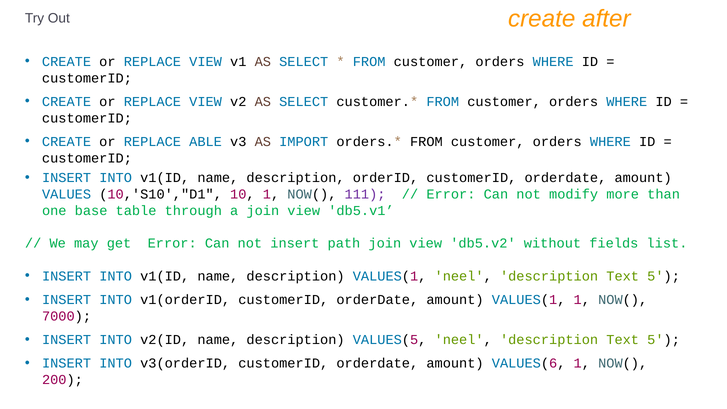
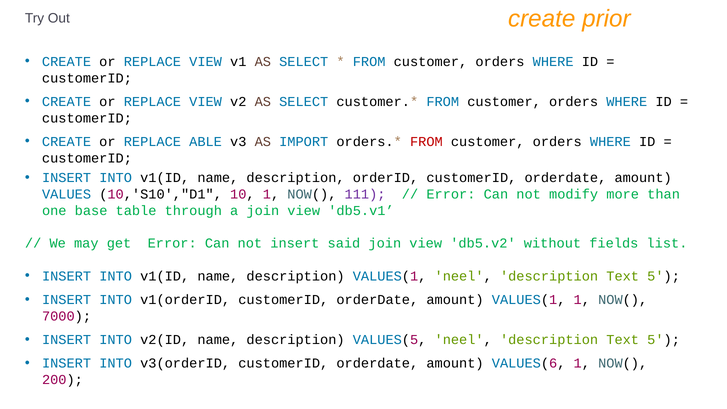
after: after -> prior (606, 19)
FROM colour: black -> red (426, 142)
path: path -> said (344, 243)
